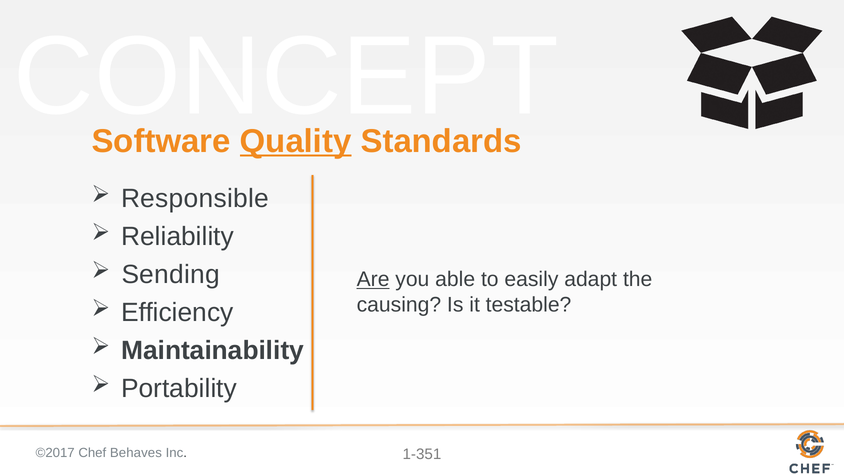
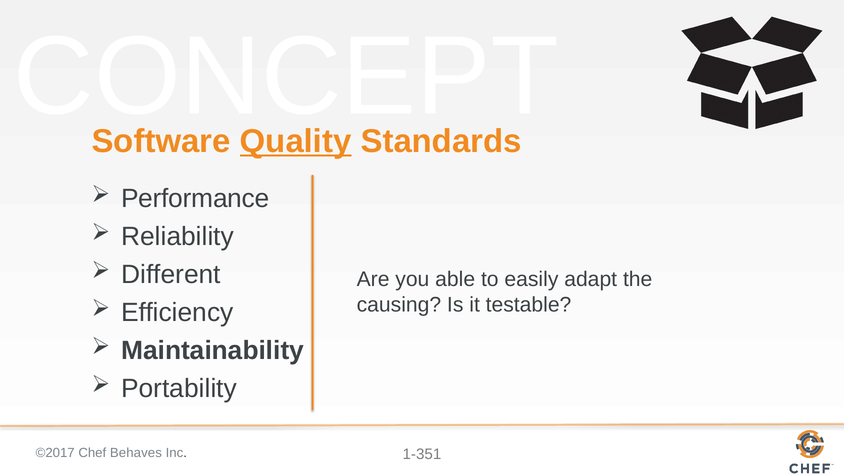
Responsible: Responsible -> Performance (195, 199)
Sending: Sending -> Different (171, 274)
Are underline: present -> none (373, 279)
